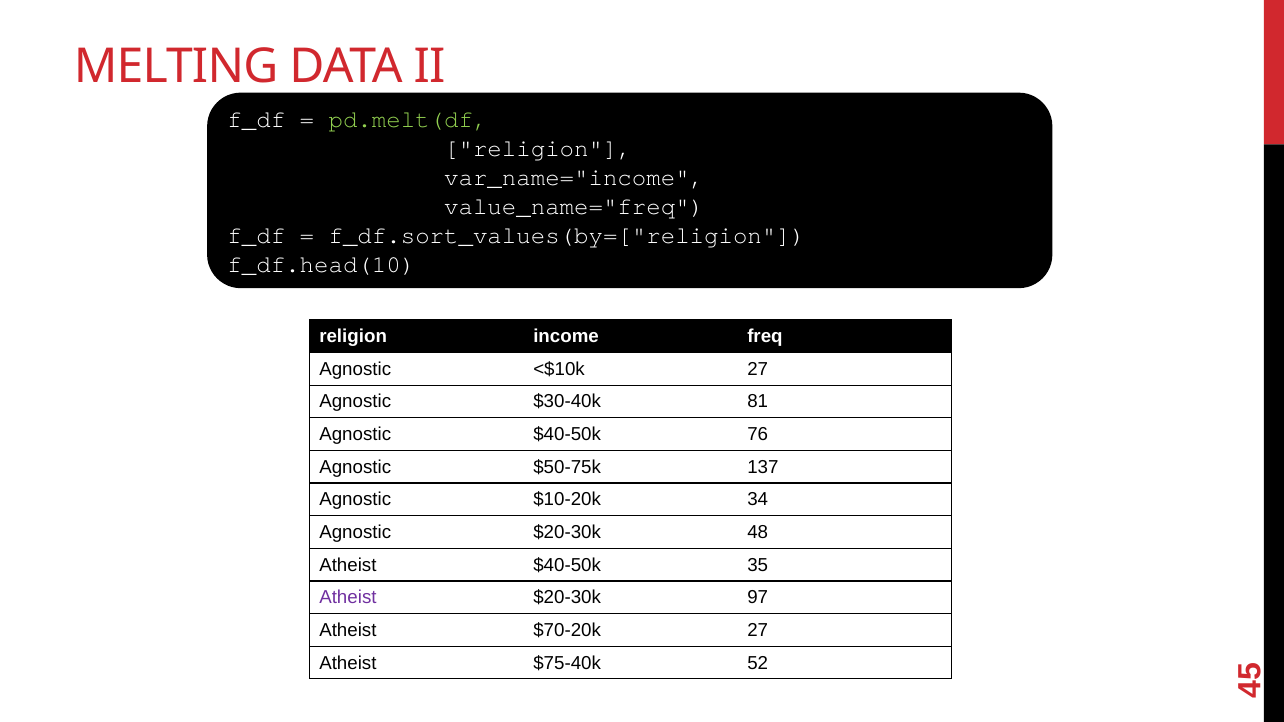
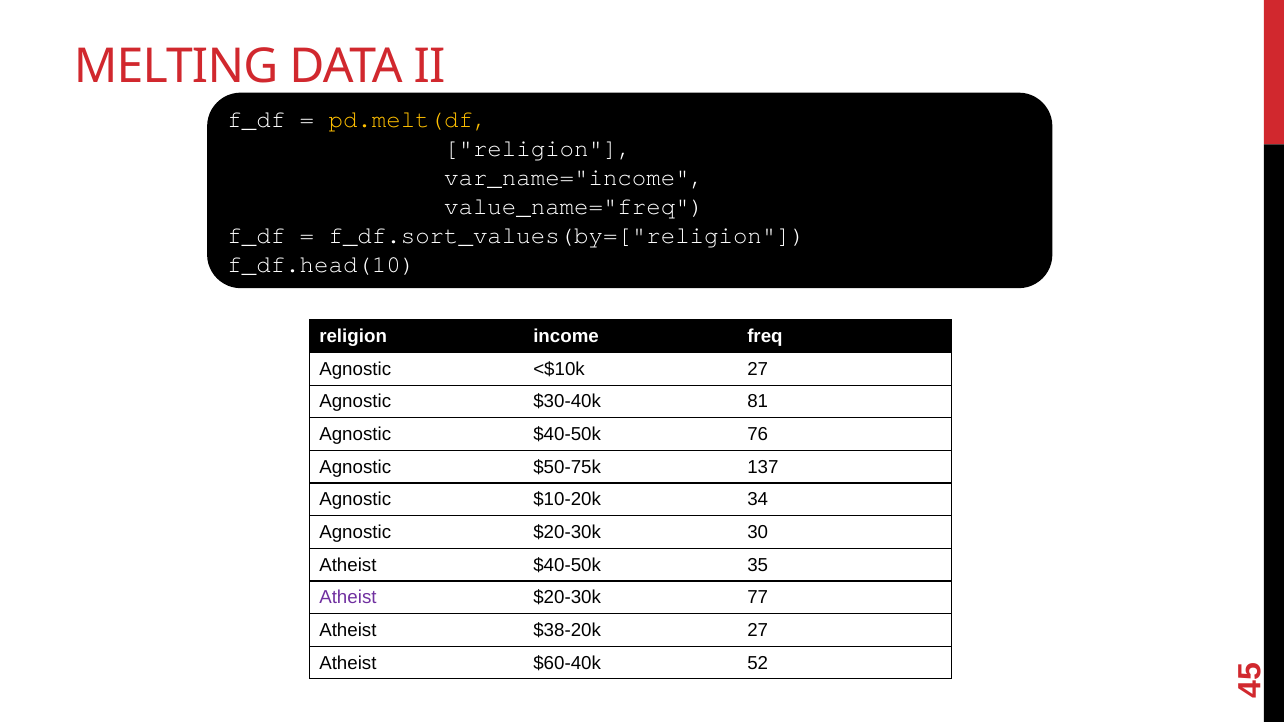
pd.melt(df colour: light green -> yellow (408, 120)
48: 48 -> 30 (758, 532)
97: 97 -> 77 (758, 598)
$70-20k: $70-20k -> $38-20k (567, 630)
$75-40k: $75-40k -> $60-40k (567, 663)
